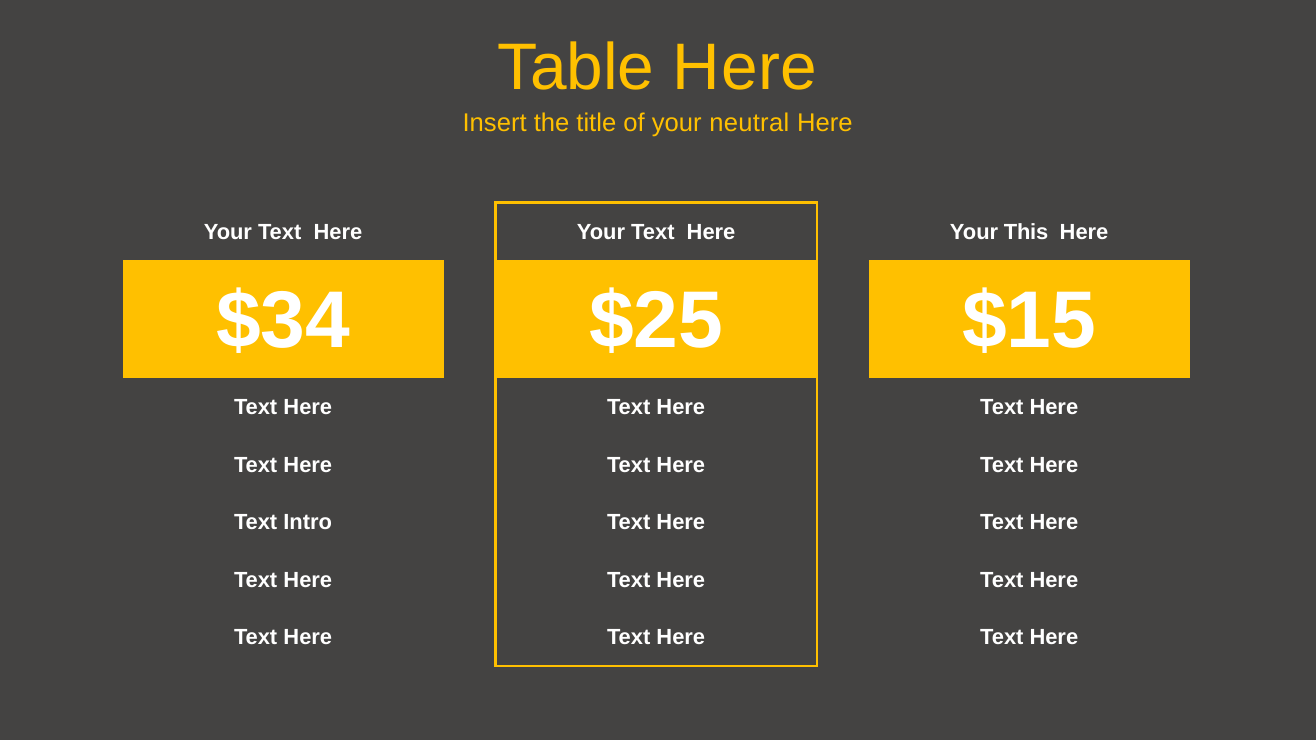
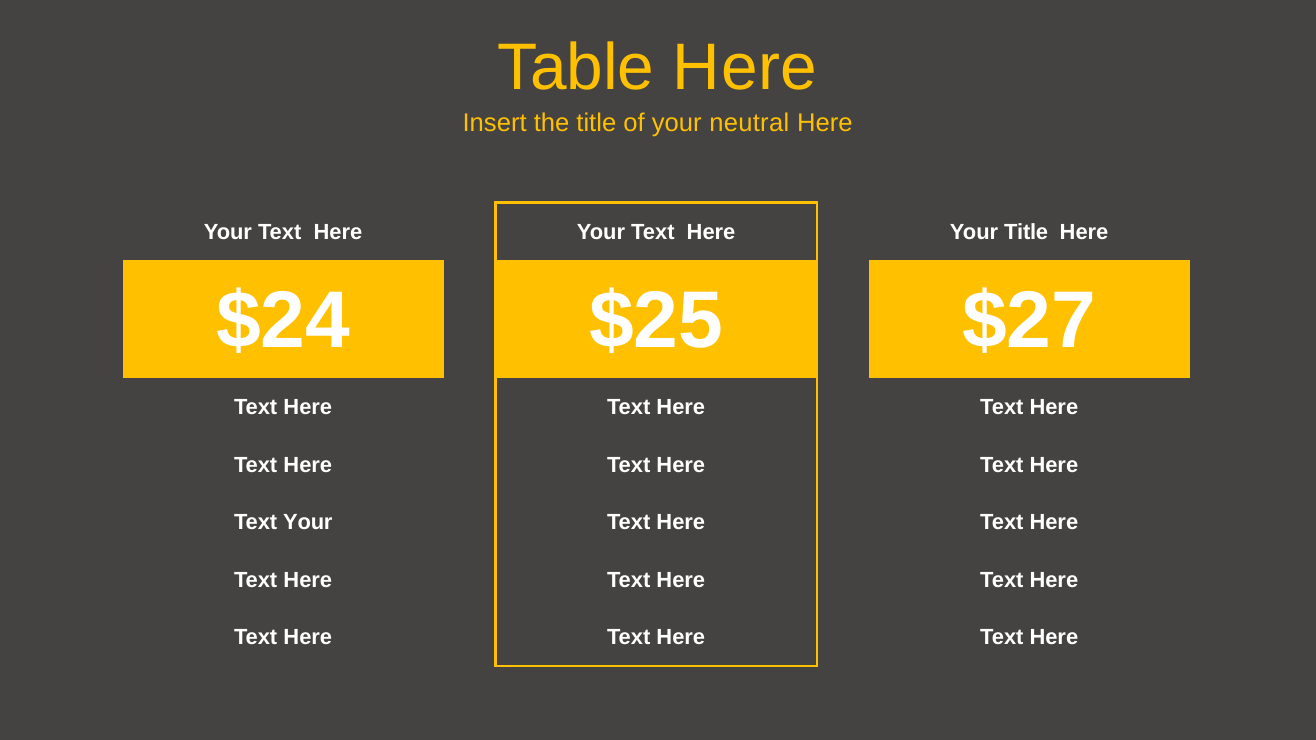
Your This: This -> Title (1026, 232)
$34: $34 -> $24 (283, 321)
$15: $15 -> $27 (1029, 321)
Text Intro: Intro -> Your (308, 523)
